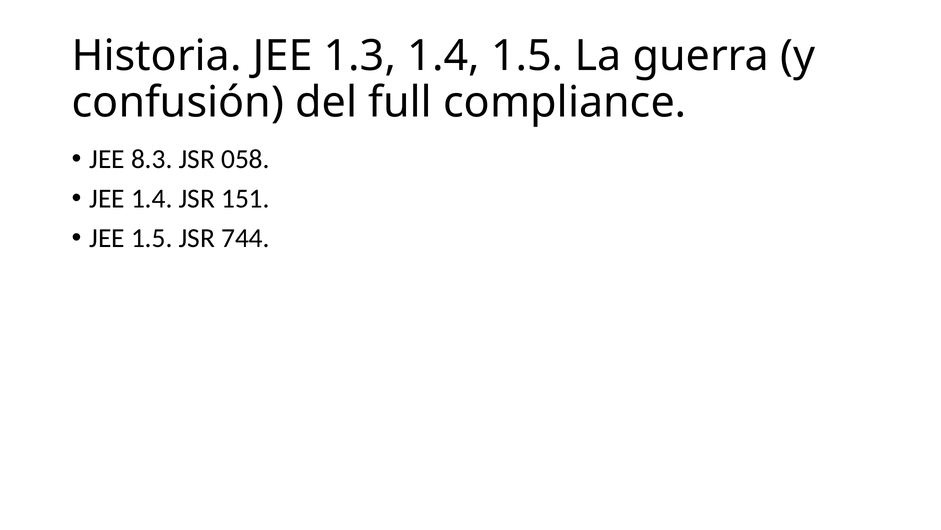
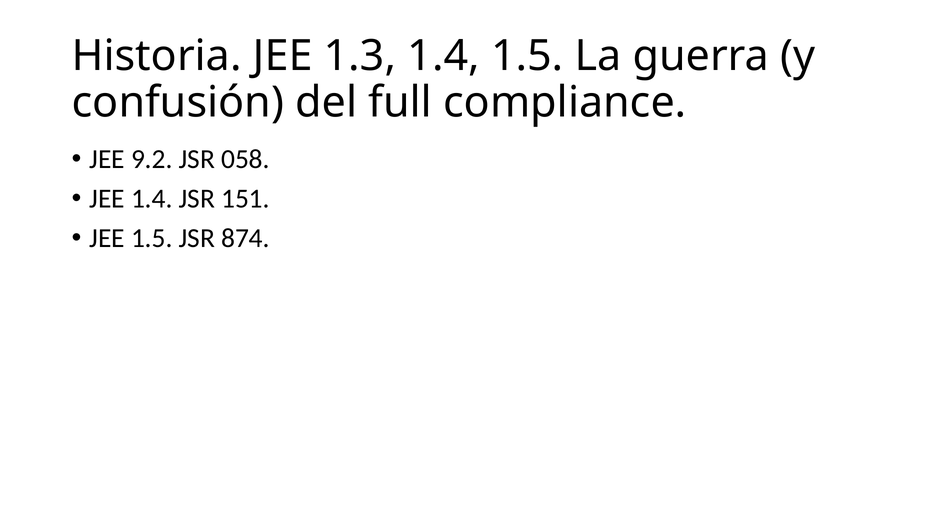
8.3: 8.3 -> 9.2 (152, 159)
744: 744 -> 874 (245, 238)
